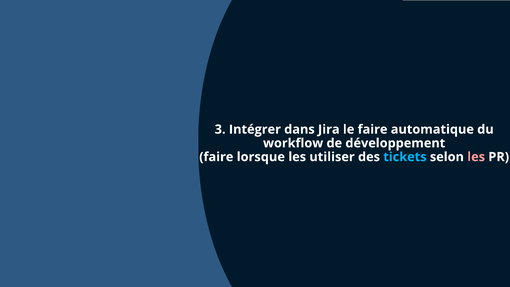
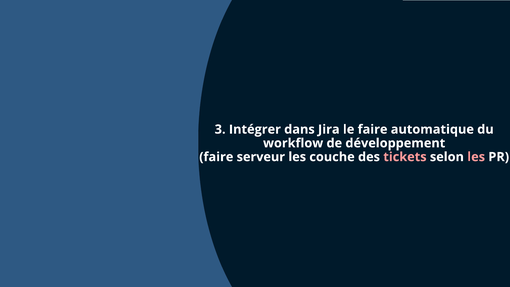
lorsque: lorsque -> serveur (261, 157)
utiliser: utiliser -> couche (332, 157)
tickets colour: light blue -> pink (405, 157)
